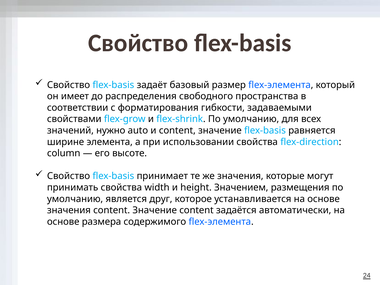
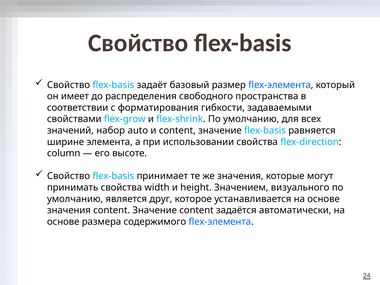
нужно: нужно -> набор (111, 131)
размещения: размещения -> визуального (300, 188)
